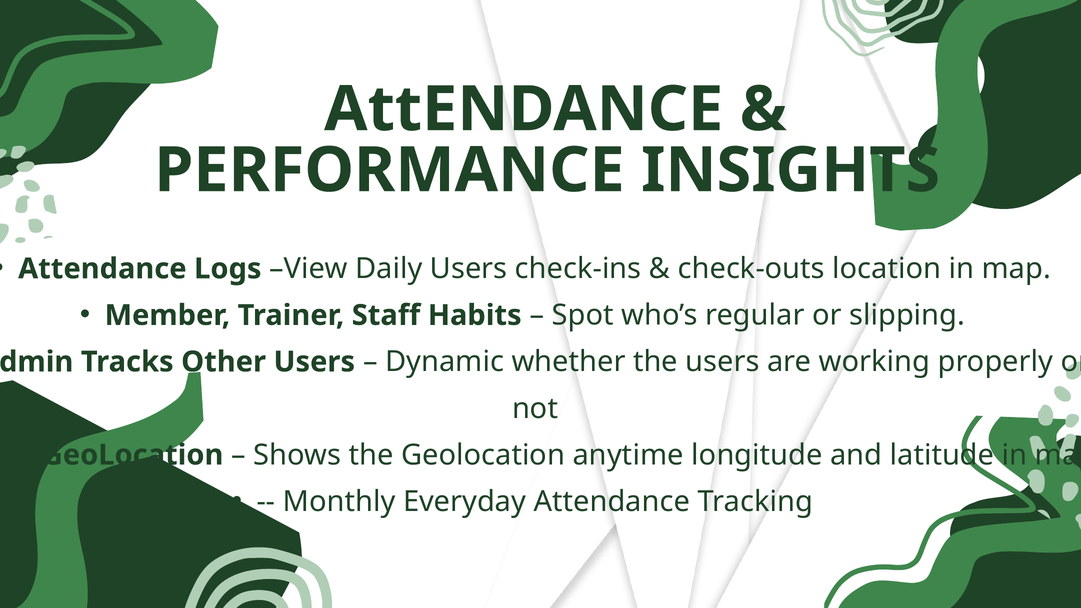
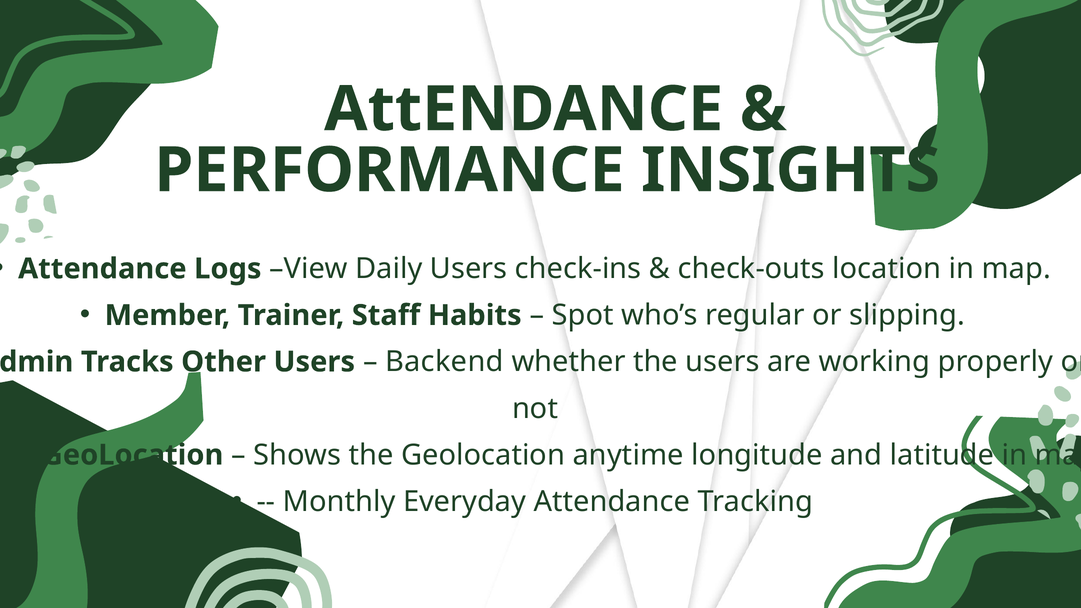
Dynamic: Dynamic -> Backend (444, 362)
